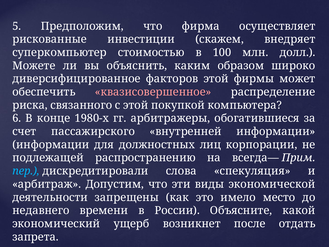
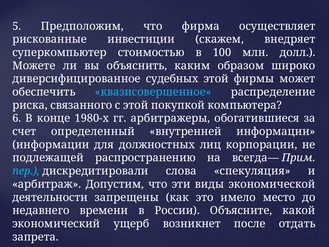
факторов: факторов -> судебных (172, 79)
квазисовершенное colour: pink -> light blue (153, 92)
пассажирского: пассажирского -> определенный (93, 131)
